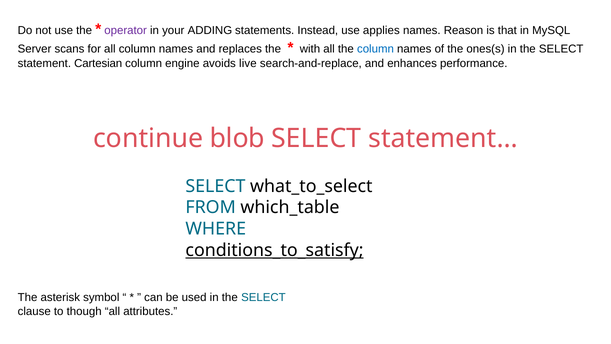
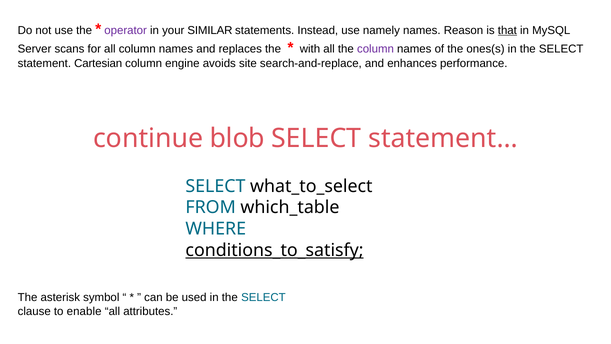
ADDING: ADDING -> SIMILAR (210, 30)
applies: applies -> namely (381, 30)
that underline: none -> present (507, 30)
column colour: blue -> purple (375, 49)
live: live -> site (248, 63)
though: though -> enable (84, 311)
